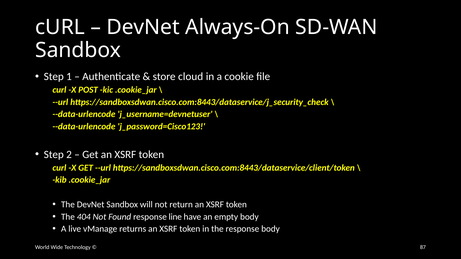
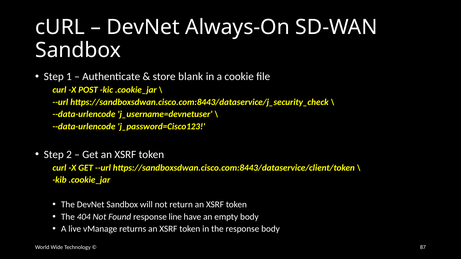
cloud: cloud -> blank (191, 77)
